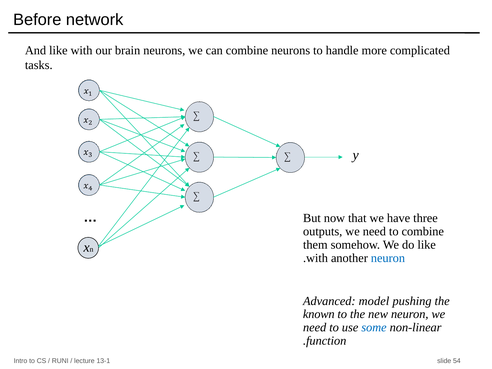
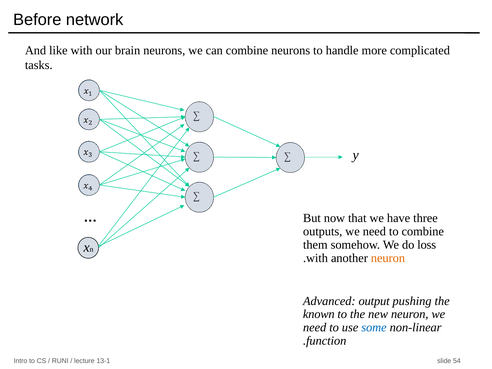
do like: like -> loss (427, 245)
neuron colour: blue -> orange (388, 258)
model: model -> output (374, 301)
